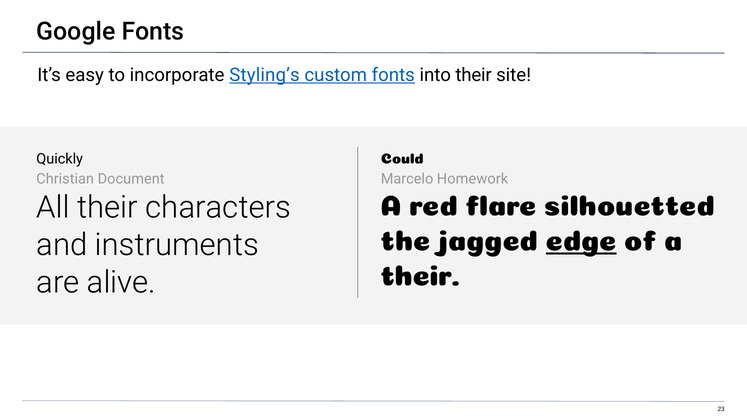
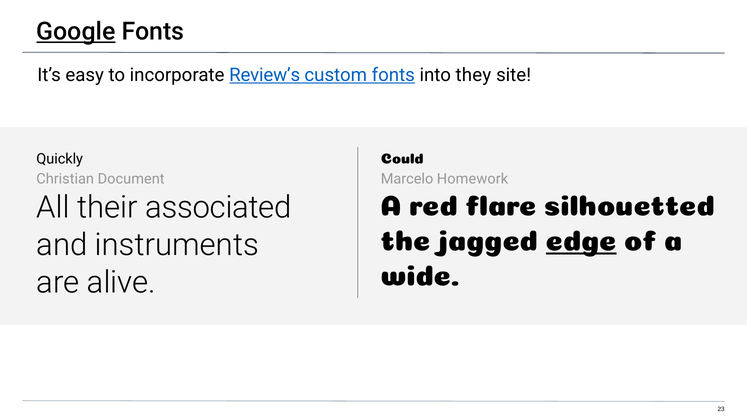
Google underline: none -> present (76, 32)
Styling’s: Styling’s -> Review’s (265, 75)
into their: their -> they (473, 75)
characters: characters -> associated (218, 208)
their: their -> wide (420, 276)
